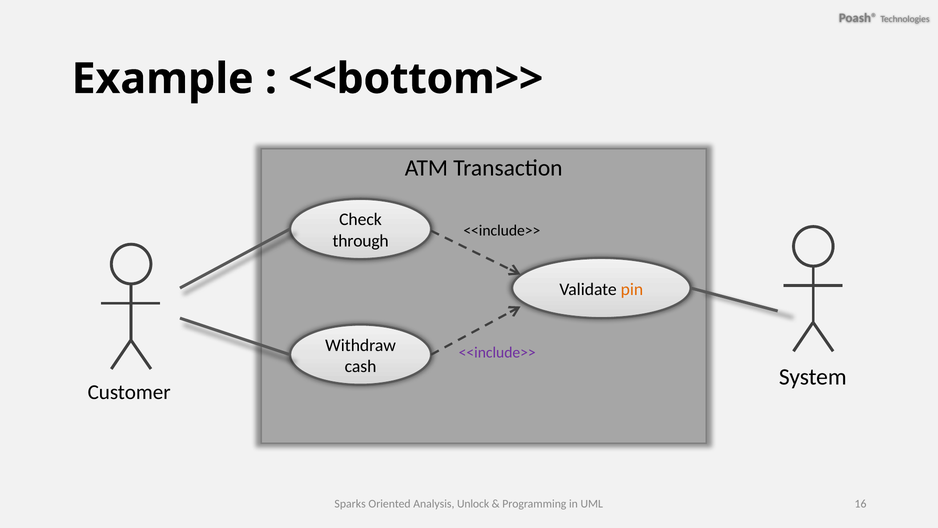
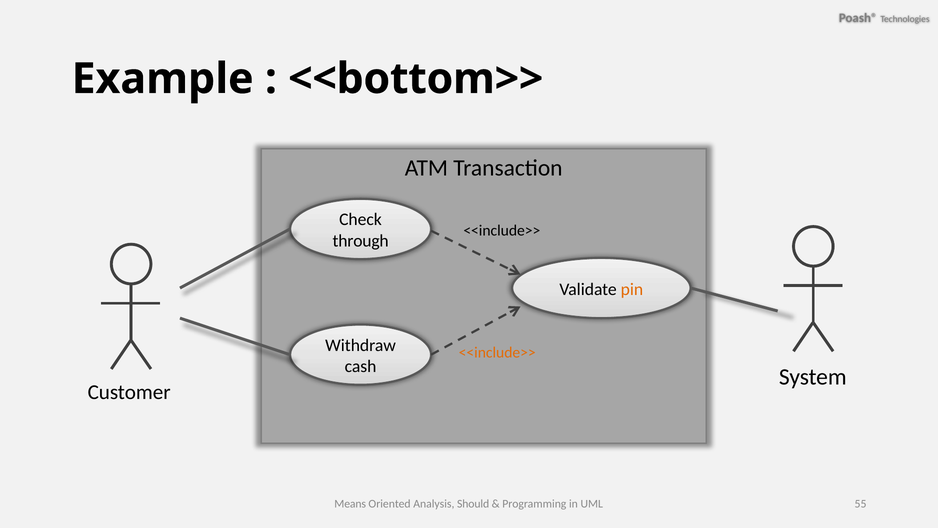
<<include>> colour: purple -> orange (497, 352)
Sparks: Sparks -> Means (350, 504)
Unlock: Unlock -> Should (473, 504)
16: 16 -> 55 (861, 504)
